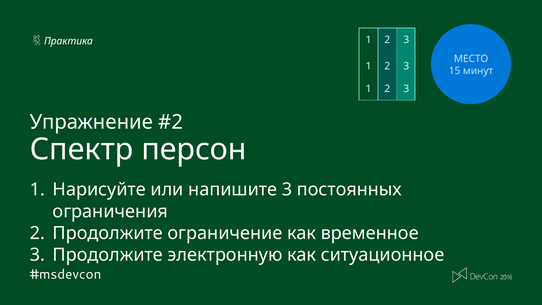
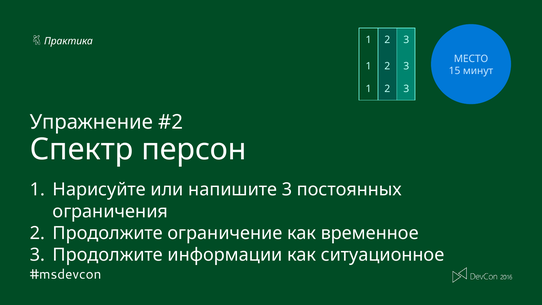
электронную: электронную -> информации (225, 255)
